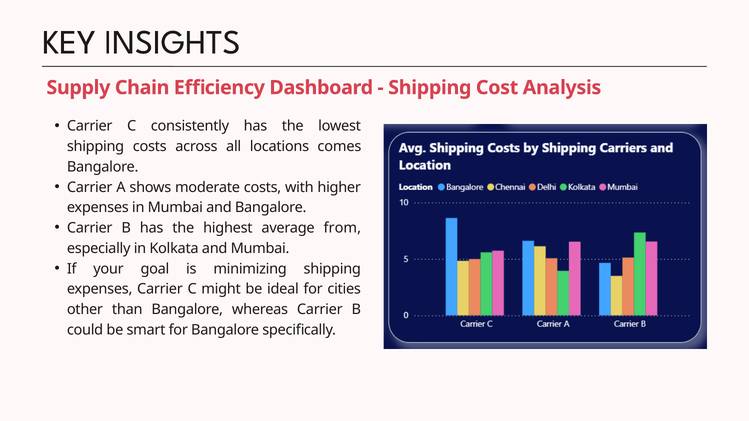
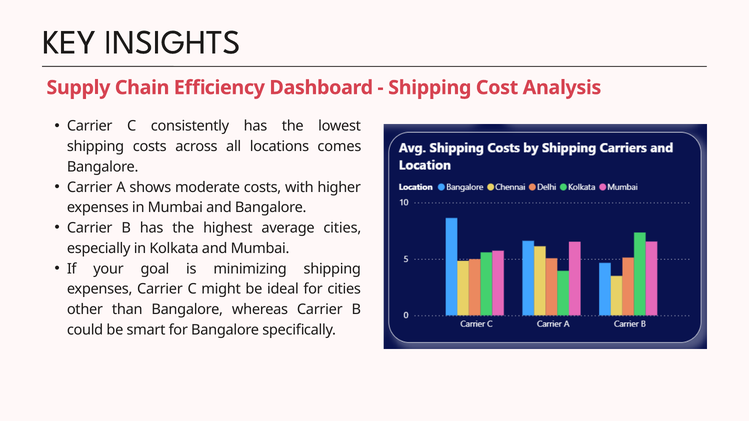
average from: from -> cities (342, 228)
